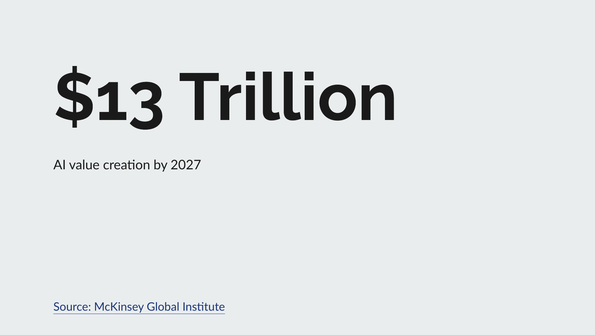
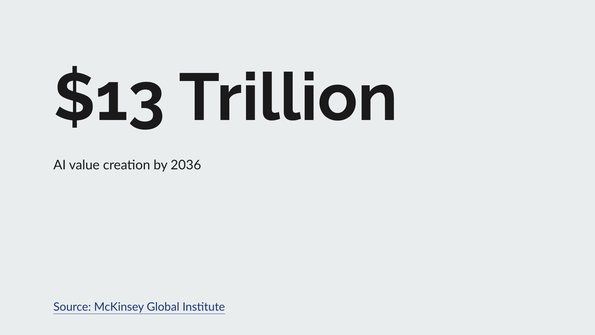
2027: 2027 -> 2036 (186, 165)
